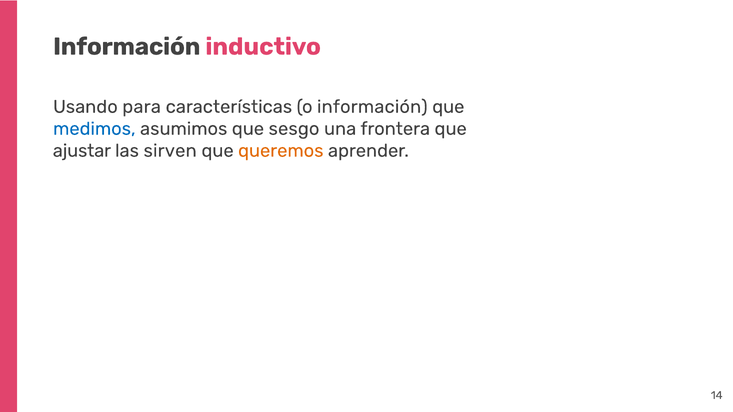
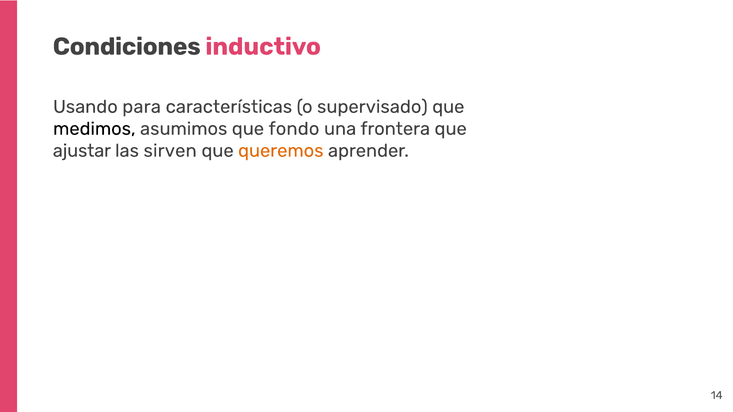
Información: Información -> Condiciones (127, 47)
o información: información -> supervisado (372, 107)
medimos colour: blue -> black (94, 129)
sesgo: sesgo -> fondo (294, 129)
